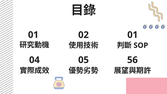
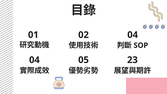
02 01: 01 -> 04 (133, 35)
56: 56 -> 23 (132, 60)
